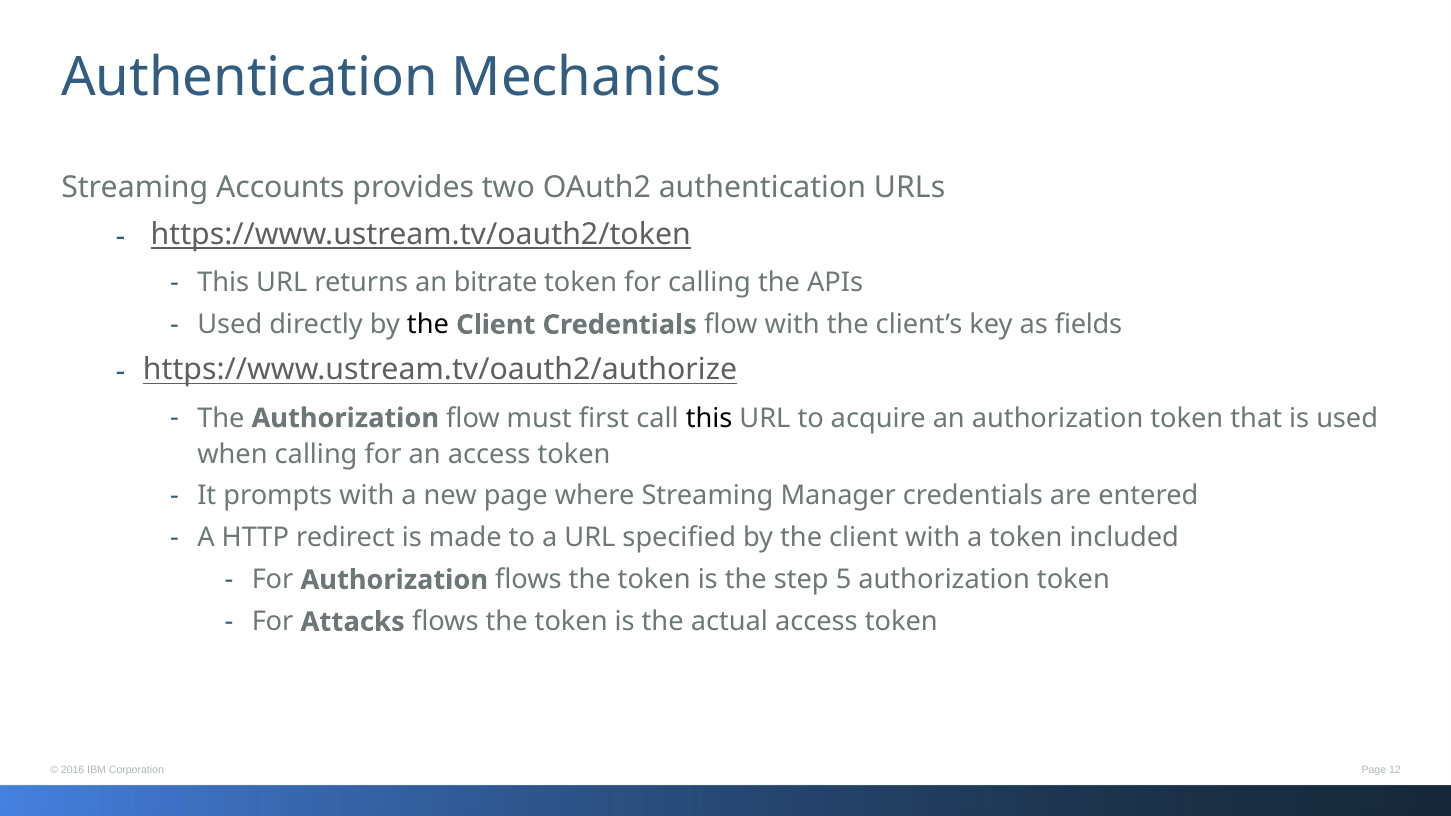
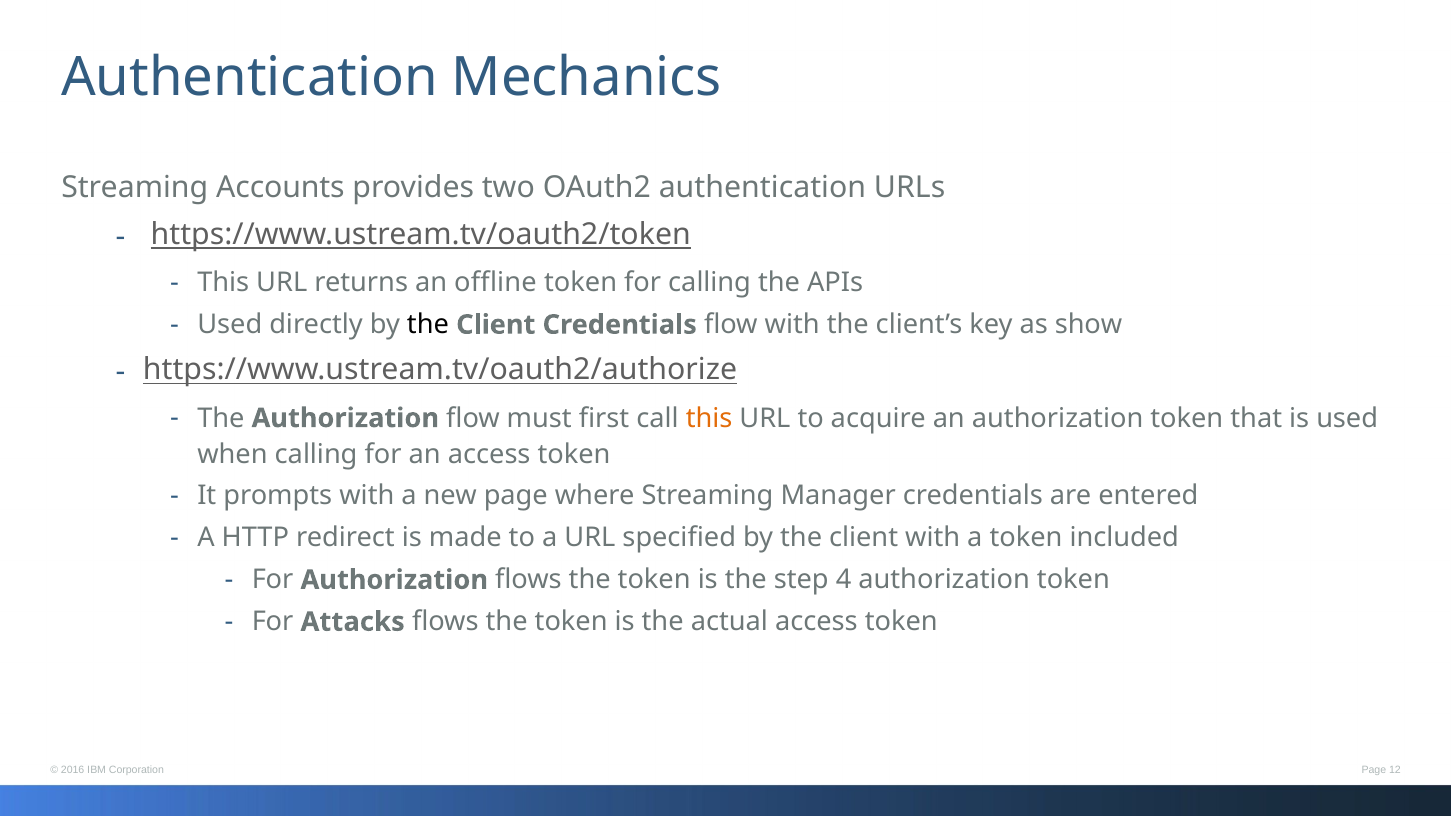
bitrate: bitrate -> offline (496, 283)
fields: fields -> show (1089, 325)
this colour: black -> orange (709, 418)
5: 5 -> 4 (844, 580)
